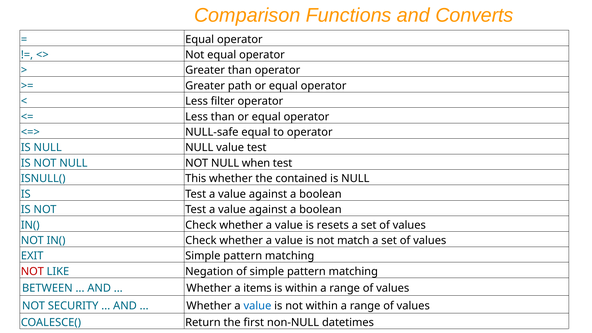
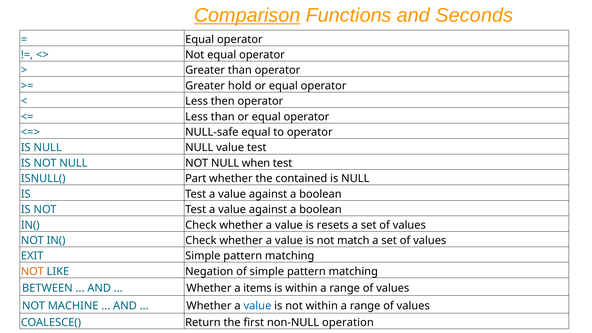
Comparison underline: none -> present (247, 15)
Converts: Converts -> Seconds (474, 15)
path: path -> hold (240, 86)
filter: filter -> then (223, 101)
This: This -> Part (196, 179)
NOT colour: red -> orange (32, 271)
SECURITY: SECURITY -> MACHINE (73, 306)
datetimes: datetimes -> operation (348, 322)
